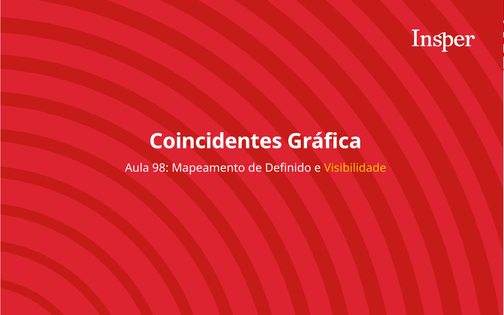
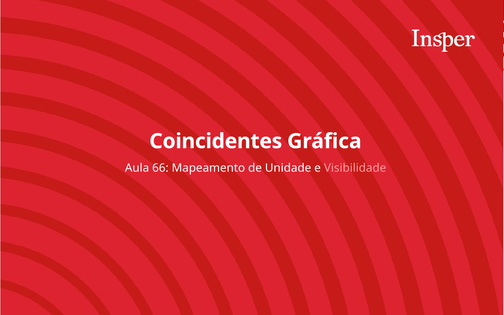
98: 98 -> 66 (160, 168)
Definido: Definido -> Unidade (288, 168)
Visibilidade colour: yellow -> pink (355, 168)
